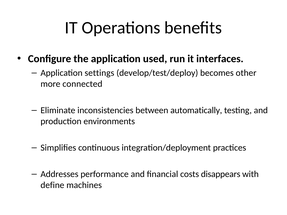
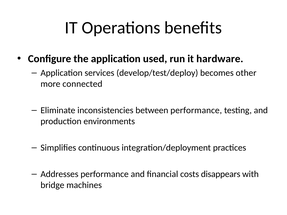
interfaces: interfaces -> hardware (220, 59)
settings: settings -> services (99, 73)
between automatically: automatically -> performance (196, 110)
define: define -> bridge (52, 185)
